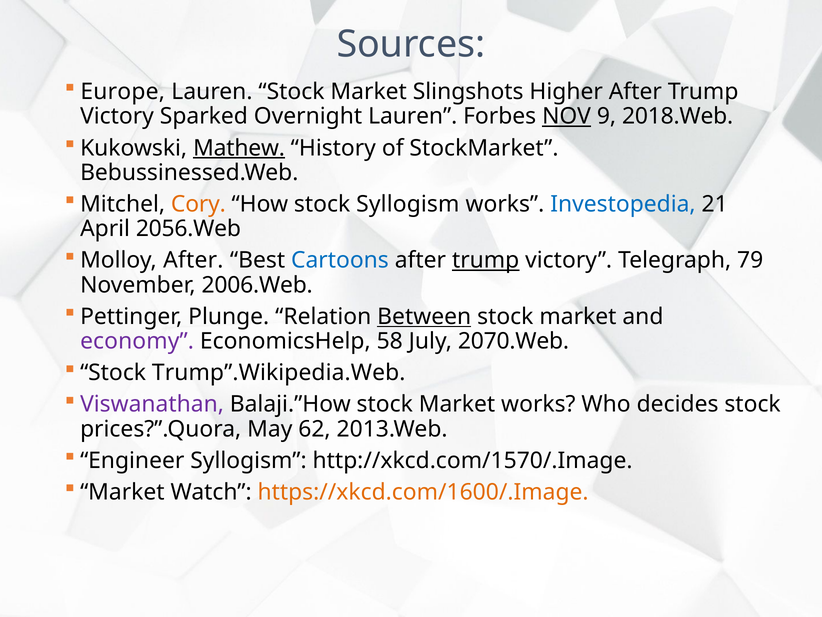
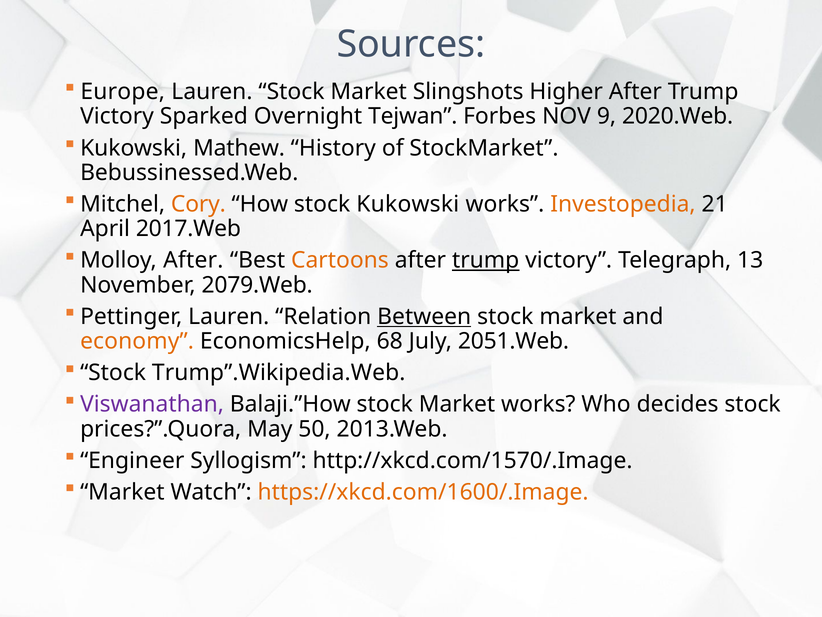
Overnight Lauren: Lauren -> Tejwan (413, 116)
NOV underline: present -> none (567, 116)
2018.Web: 2018.Web -> 2020.Web (678, 116)
Mathew underline: present -> none (239, 148)
stock Syllogism: Syllogism -> Kukowski (408, 204)
Investopedia colour: blue -> orange (623, 204)
2056.Web: 2056.Web -> 2017.Web (188, 229)
Cartoons colour: blue -> orange (340, 260)
79: 79 -> 13 (750, 260)
2006.Web: 2006.Web -> 2079.Web (257, 285)
Pettinger Plunge: Plunge -> Lauren (229, 316)
economy colour: purple -> orange (137, 341)
58: 58 -> 68 (390, 341)
2070.Web: 2070.Web -> 2051.Web (513, 341)
62: 62 -> 50 (314, 429)
